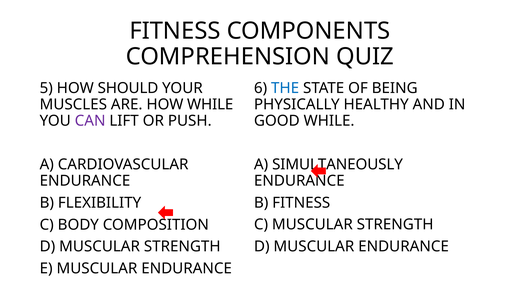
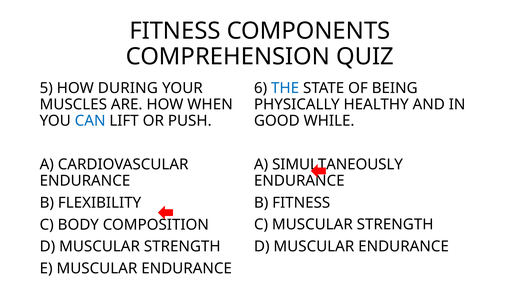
SHOULD: SHOULD -> DURING (128, 88)
HOW WHILE: WHILE -> WHEN (210, 104)
CAN colour: purple -> blue (90, 121)
